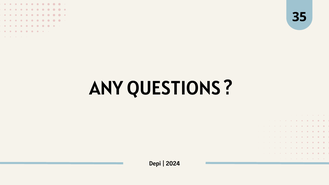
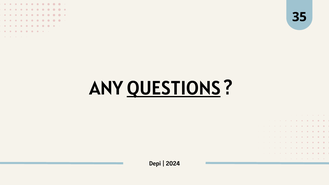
QUESTIONS underline: none -> present (174, 88)
